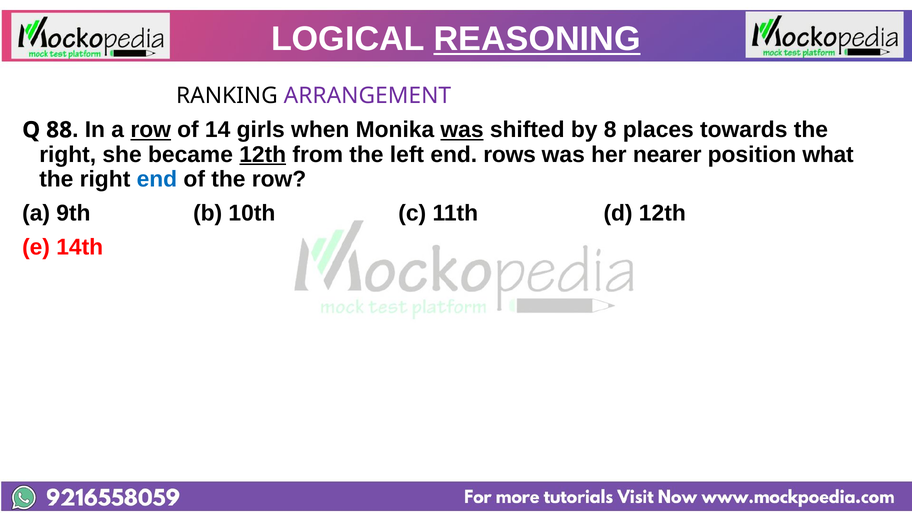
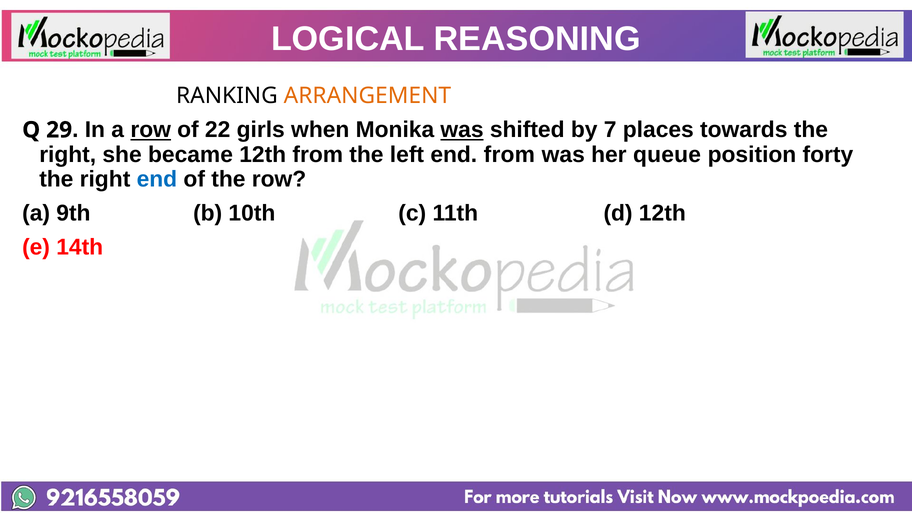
REASONING underline: present -> none (537, 39)
ARRANGEMENT colour: purple -> orange (367, 96)
88: 88 -> 29 (59, 130)
14: 14 -> 22 (218, 130)
8: 8 -> 7 (610, 130)
12th underline: present -> none (263, 155)
end rows: rows -> from (509, 155)
nearer: nearer -> queue (667, 155)
what: what -> forty (828, 155)
